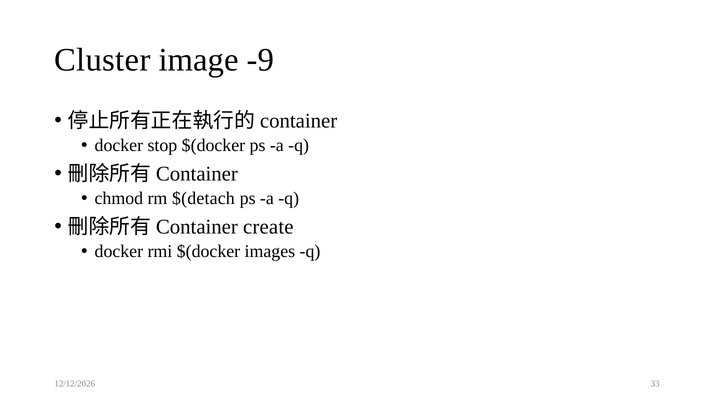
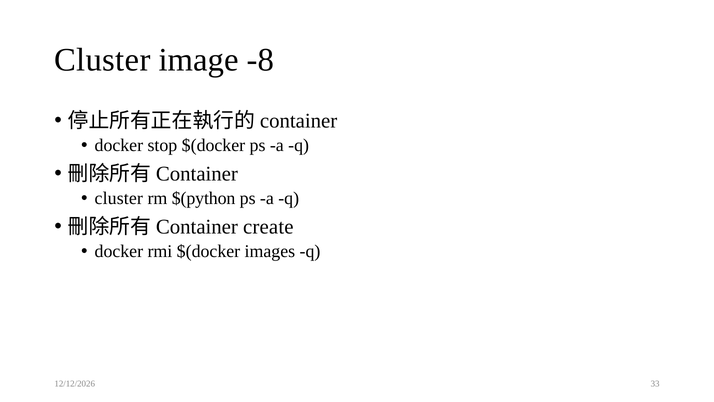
-9: -9 -> -8 (261, 60)
chmod: chmod -> cluster (119, 198)
$(detach: $(detach -> $(python (204, 198)
